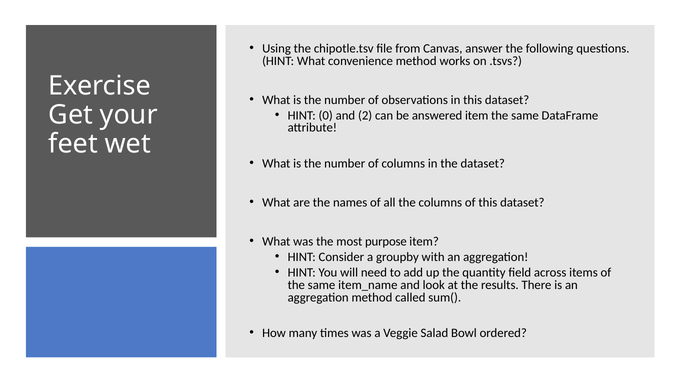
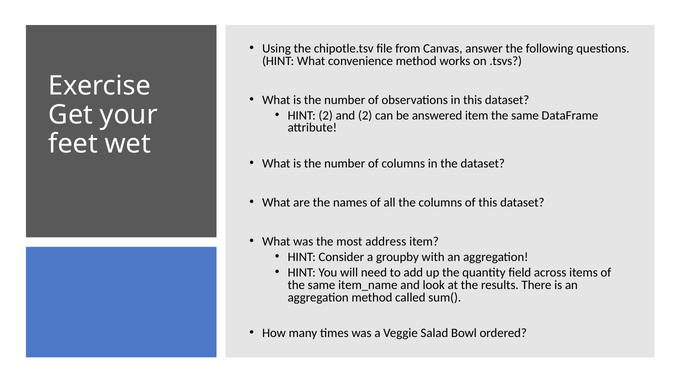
HINT 0: 0 -> 2 (326, 115)
purpose: purpose -> address (386, 241)
